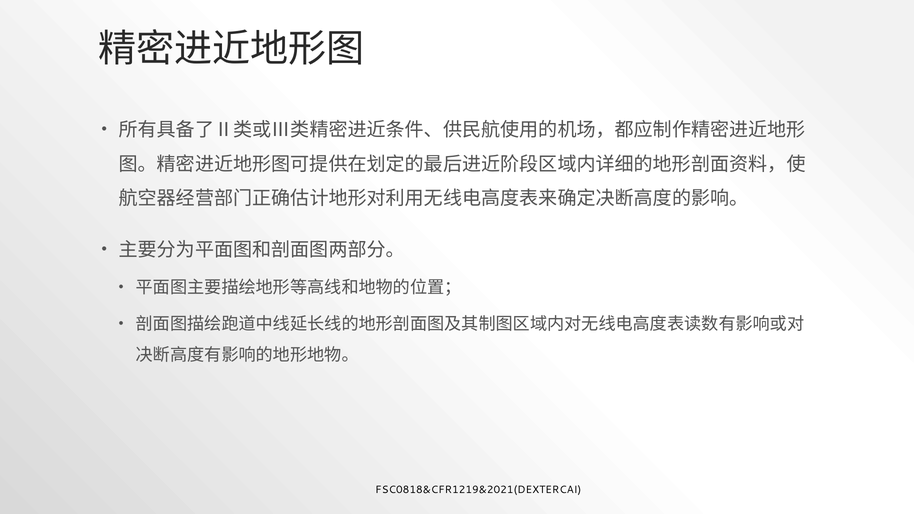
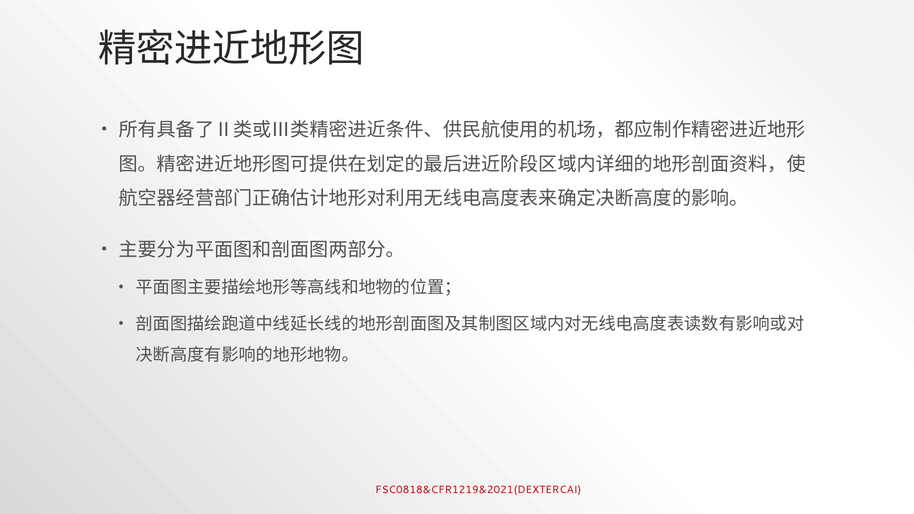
FSC0818&CFR1219&2021(DEXTERCAI colour: black -> red (478, 490)
